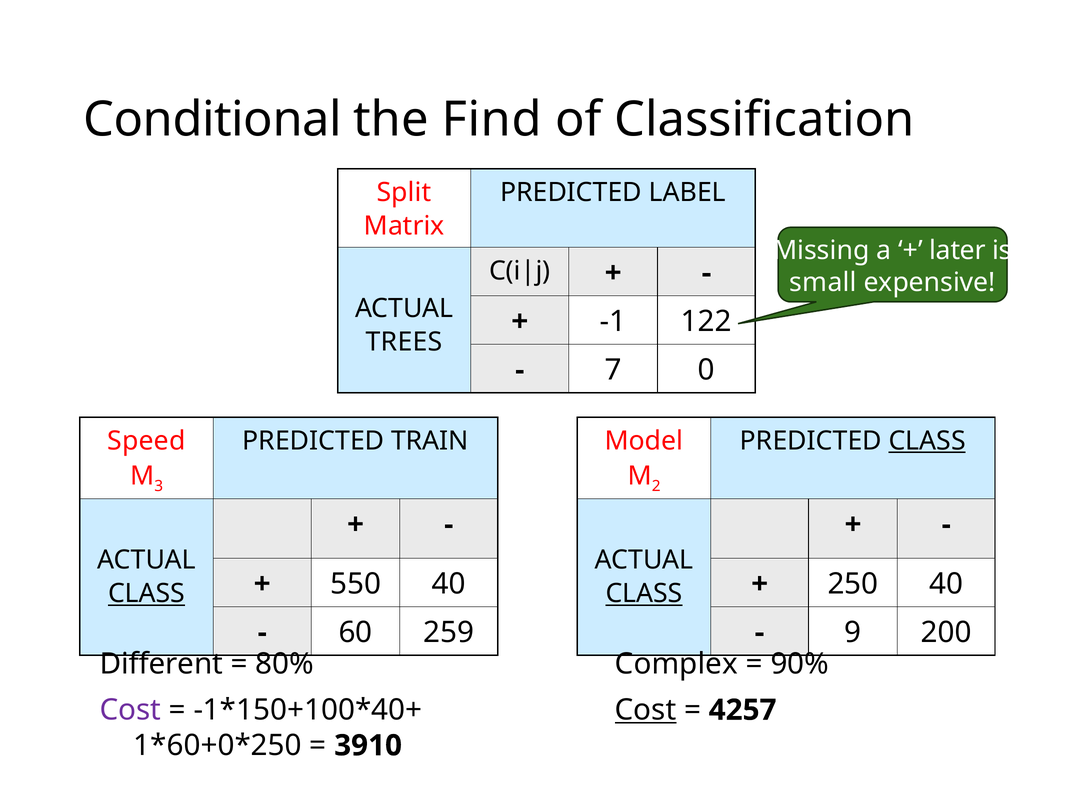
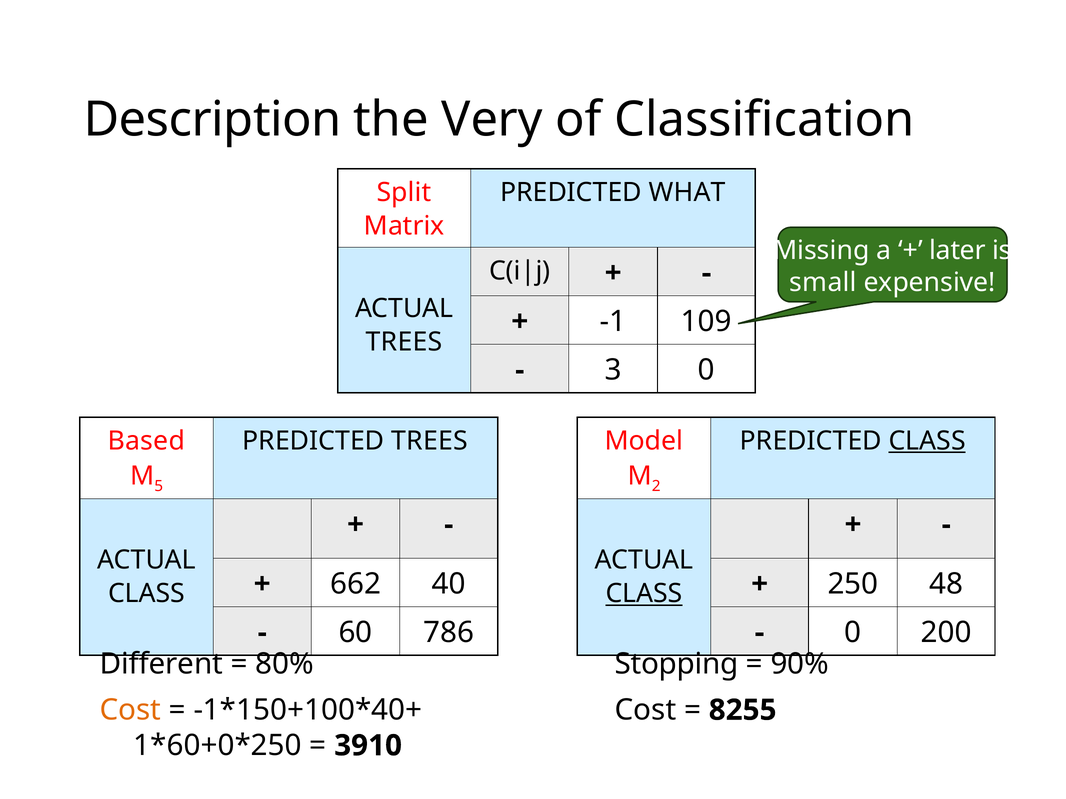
Conditional: Conditional -> Description (213, 120)
Find: Find -> Very (492, 120)
LABEL: LABEL -> WHAT (687, 192)
122: 122 -> 109 (706, 322)
7: 7 -> 3 (613, 370)
Speed: Speed -> Based (146, 441)
PREDICTED TRAIN: TRAIN -> TREES (430, 441)
3: 3 -> 5 (159, 487)
550: 550 -> 662 (356, 584)
250 40: 40 -> 48 (946, 584)
CLASS underline: present -> none (147, 594)
259: 259 -> 786 (449, 633)
9: 9 -> 0 (853, 633)
Complex: Complex -> Stopping (677, 665)
Cost colour: purple -> orange (130, 710)
Cost underline: present -> none (646, 710)
4257: 4257 -> 8255 (743, 710)
